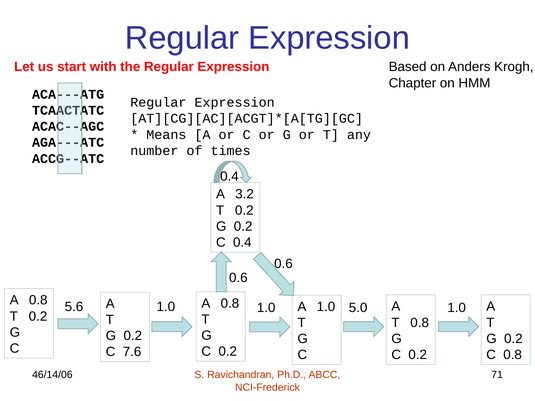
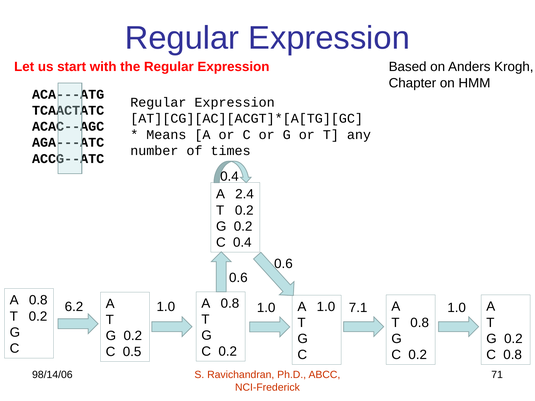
3.2: 3.2 -> 2.4 (245, 194)
5.6: 5.6 -> 6.2 (74, 307)
5.0: 5.0 -> 7.1 (358, 308)
7.6: 7.6 -> 0.5 (132, 352)
46/14/06: 46/14/06 -> 98/14/06 (52, 375)
